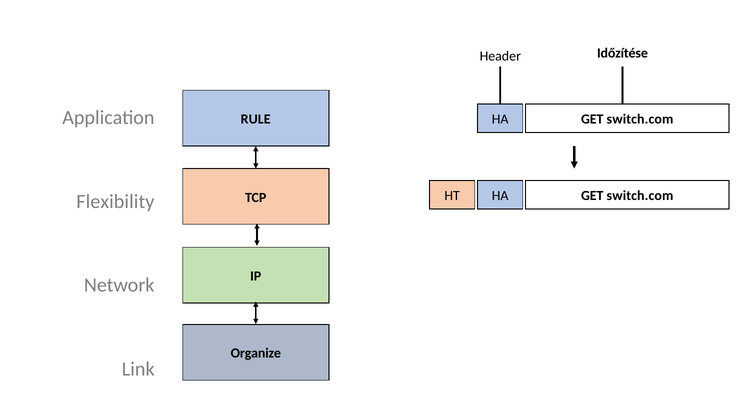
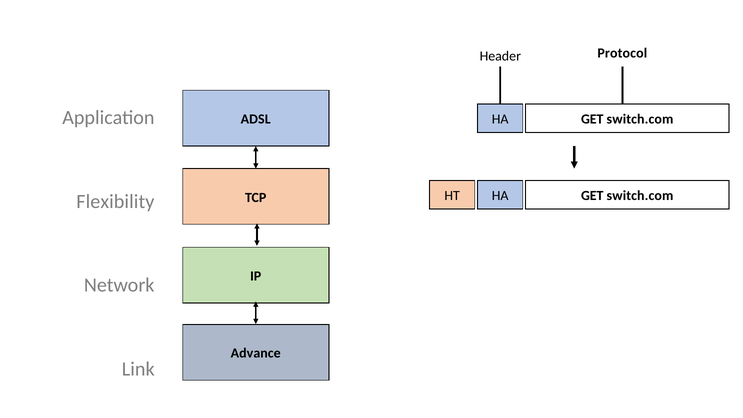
Időzítése: Időzítése -> Protocol (622, 53)
RULE: RULE -> ADSL (256, 119)
Organize: Organize -> Advance (256, 353)
